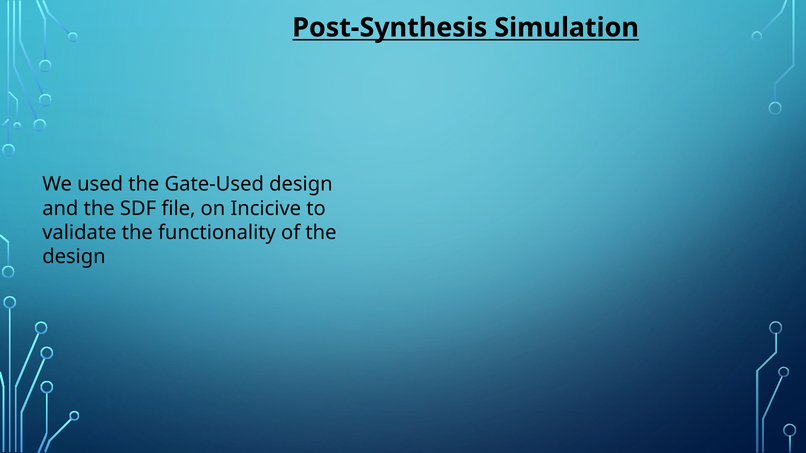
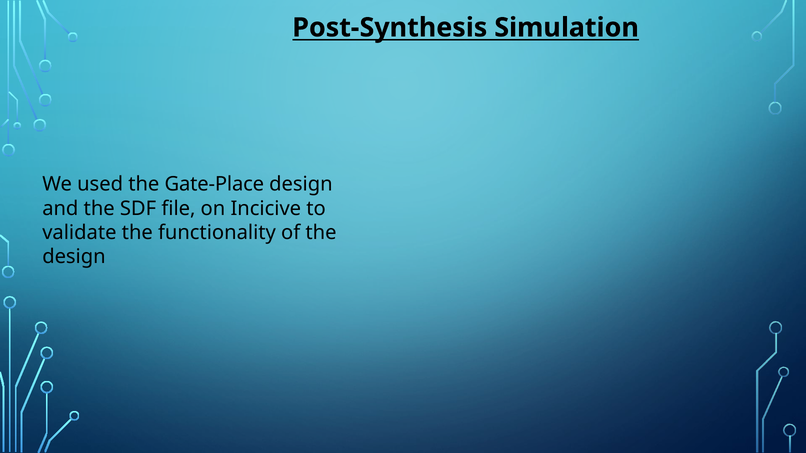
Gate-Used: Gate-Used -> Gate-Place (214, 184)
